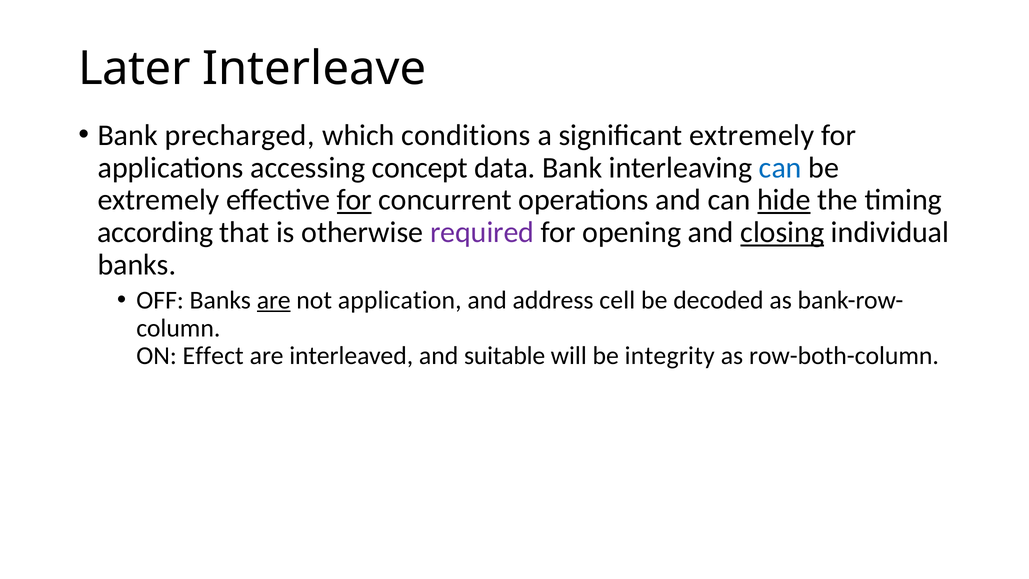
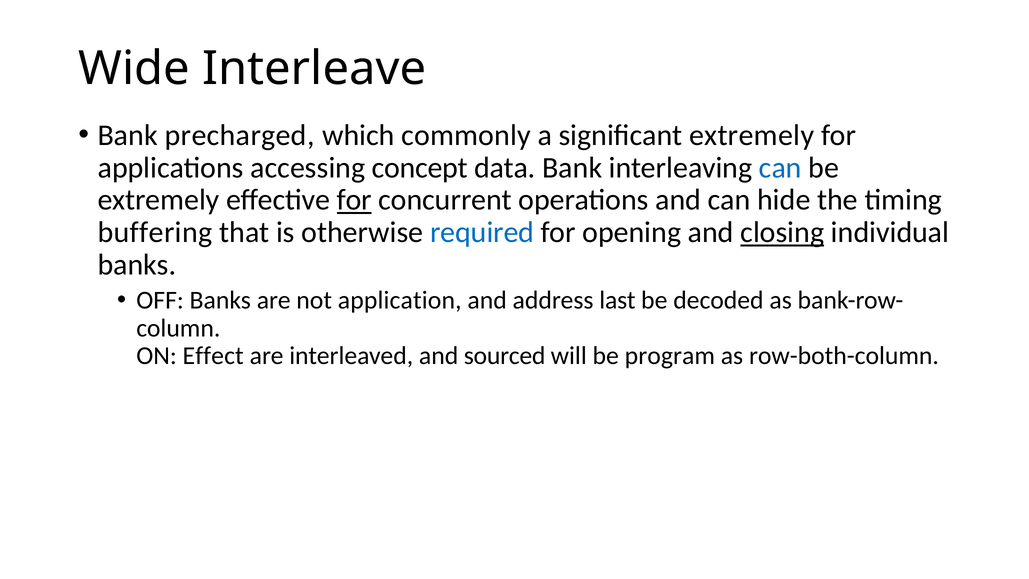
Later: Later -> Wide (134, 68)
conditions: conditions -> commonly (466, 135)
hide underline: present -> none (784, 200)
according: according -> buffering (155, 232)
required colour: purple -> blue (482, 232)
are underline: present -> none (274, 300)
cell: cell -> last (617, 300)
suitable: suitable -> sourced (505, 356)
integrity: integrity -> program (670, 356)
